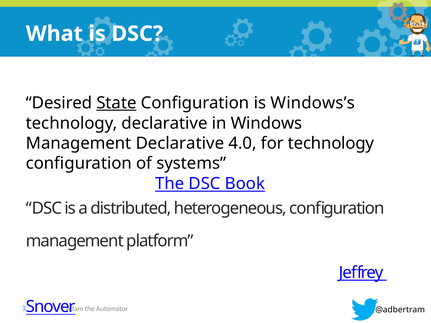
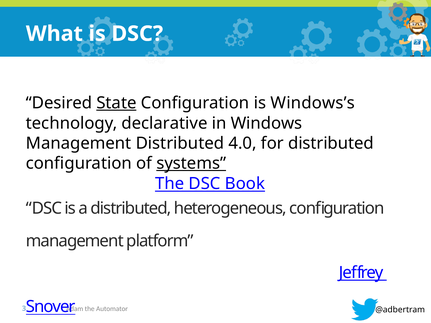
Management Declarative: Declarative -> Distributed (180, 143)
for technology: technology -> distributed (331, 143)
systems underline: none -> present (191, 164)
